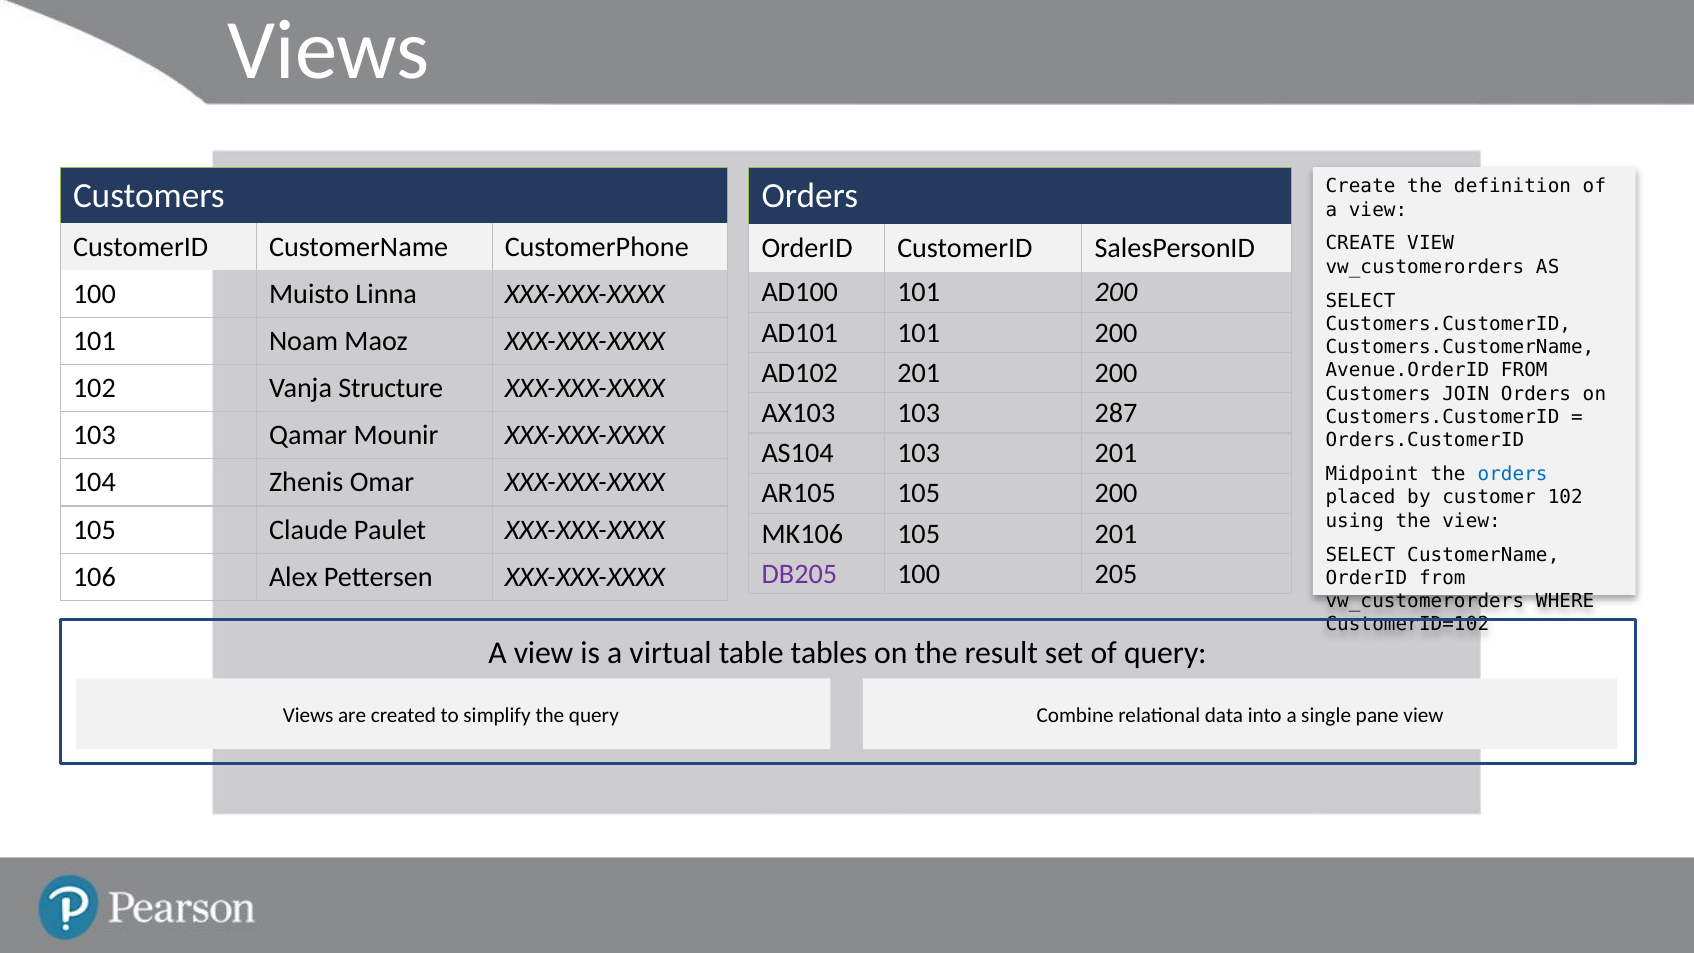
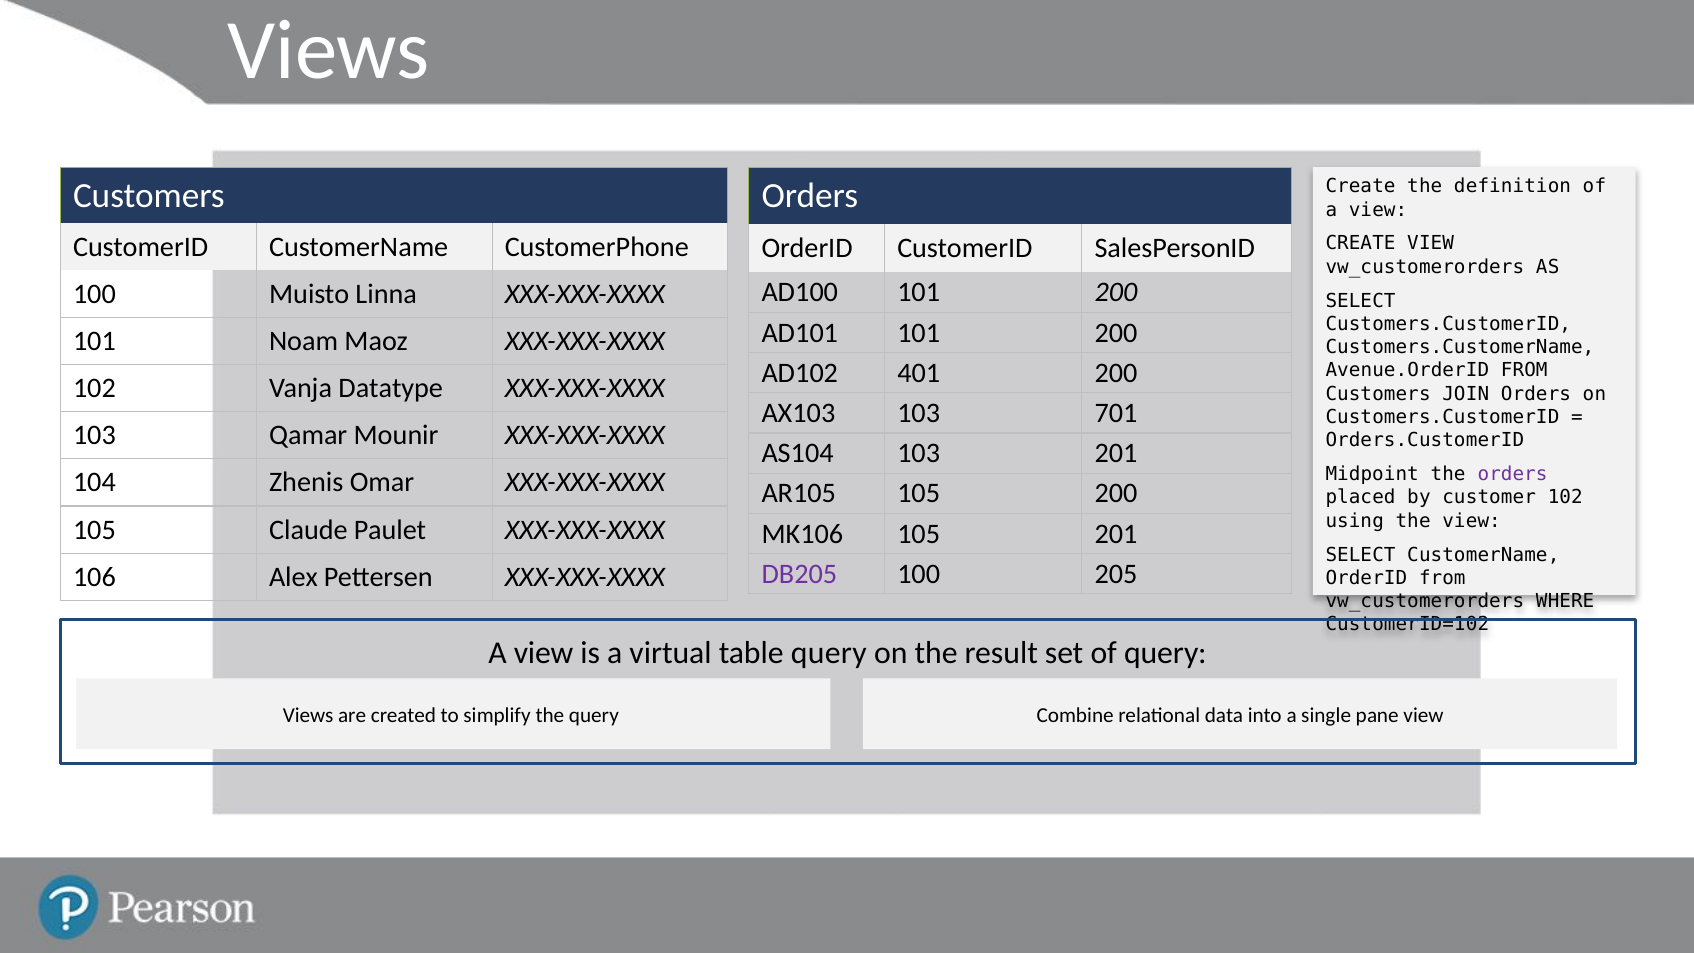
AD102 201: 201 -> 401 (919, 373)
Structure: Structure -> Datatype (391, 388)
287: 287 -> 701 (1116, 413)
orders colour: blue -> purple (1513, 474)
table tables: tables -> query (829, 653)
